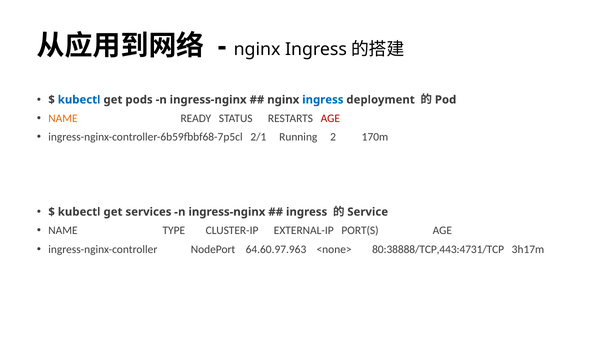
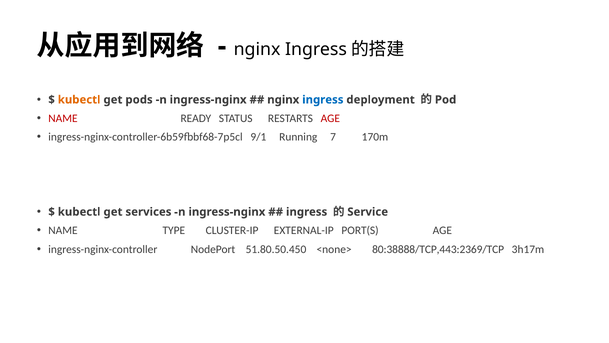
kubectl colour: blue -> orange (79, 100)
NAME colour: orange -> red (63, 118)
2/1: 2/1 -> 9/1 (258, 137)
2: 2 -> 7 (333, 137)
64.60.97.963: 64.60.97.963 -> 51.80.50.450 (276, 249)
80:38888/TCP,443:4731/TCP: 80:38888/TCP,443:4731/TCP -> 80:38888/TCP,443:2369/TCP (438, 249)
